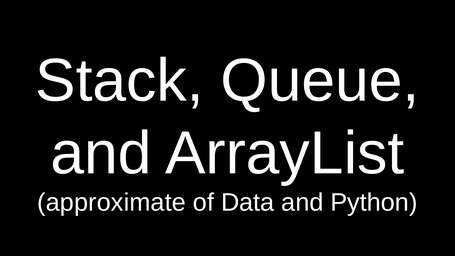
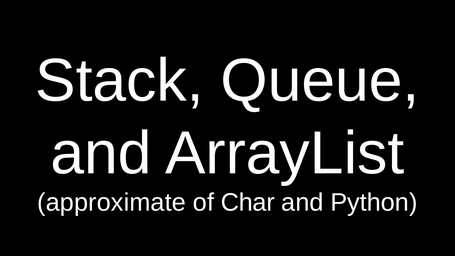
Data: Data -> Char (248, 203)
